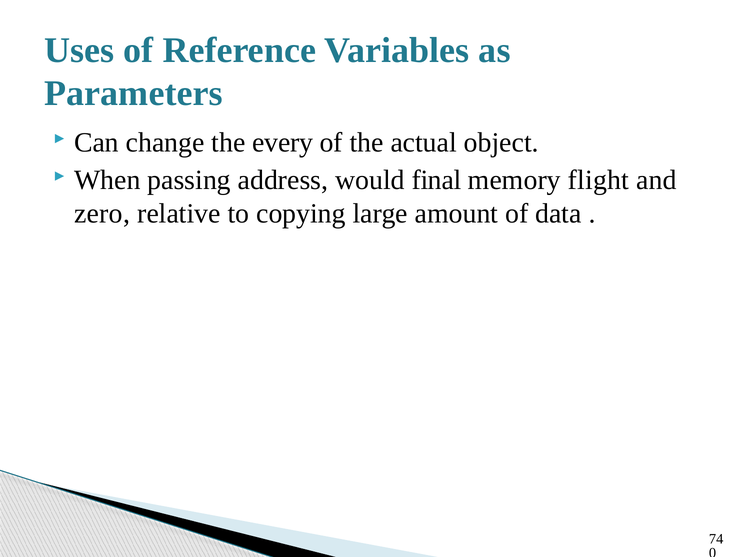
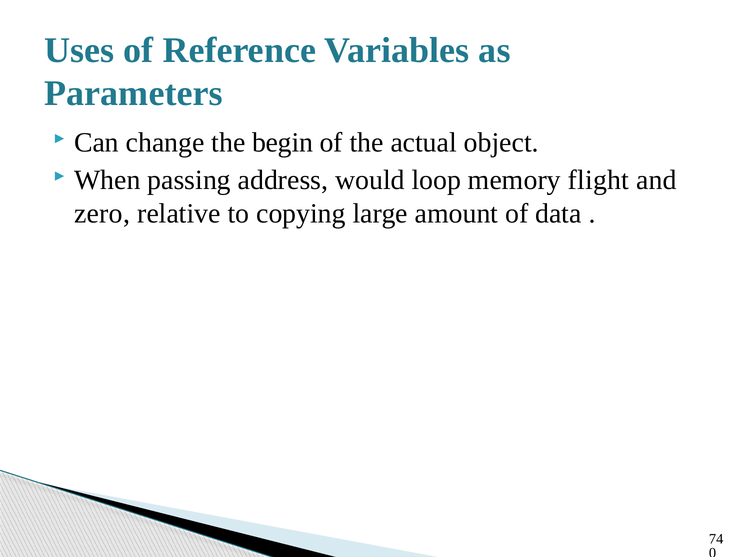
every: every -> begin (283, 143)
final: final -> loop (436, 180)
